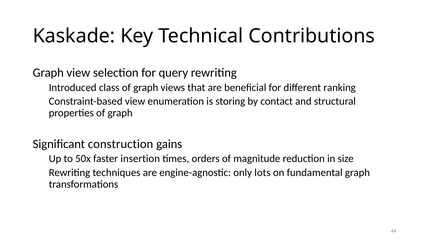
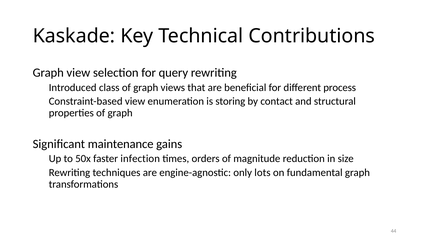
ranking: ranking -> process (340, 87)
construction: construction -> maintenance (121, 143)
insertion: insertion -> infection (140, 158)
